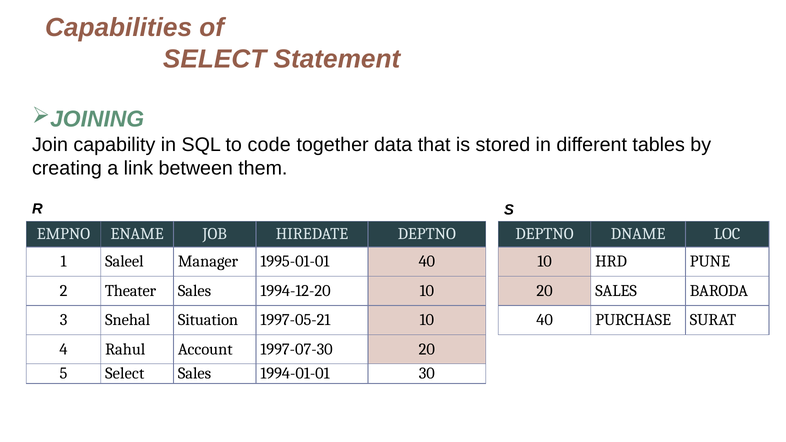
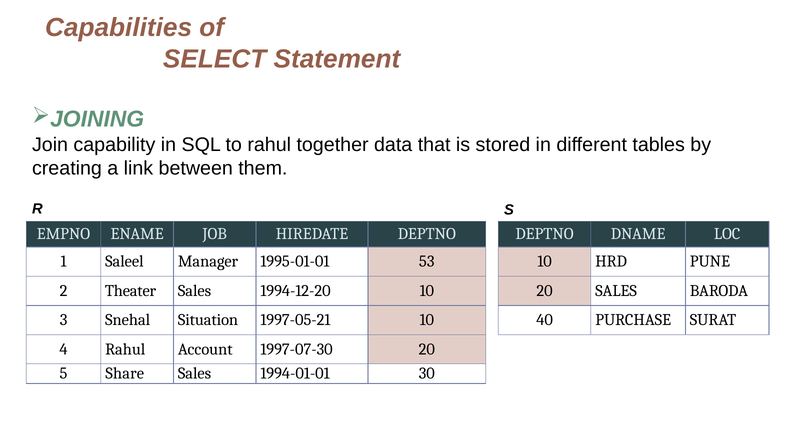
to code: code -> rahul (269, 145)
1995-01-01 40: 40 -> 53 (427, 262)
5 Select: Select -> Share (125, 374)
